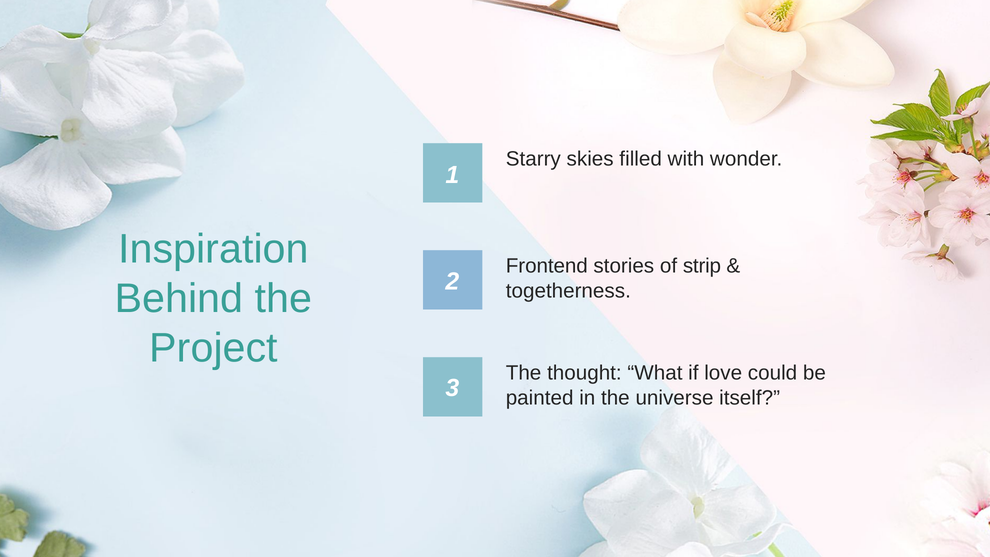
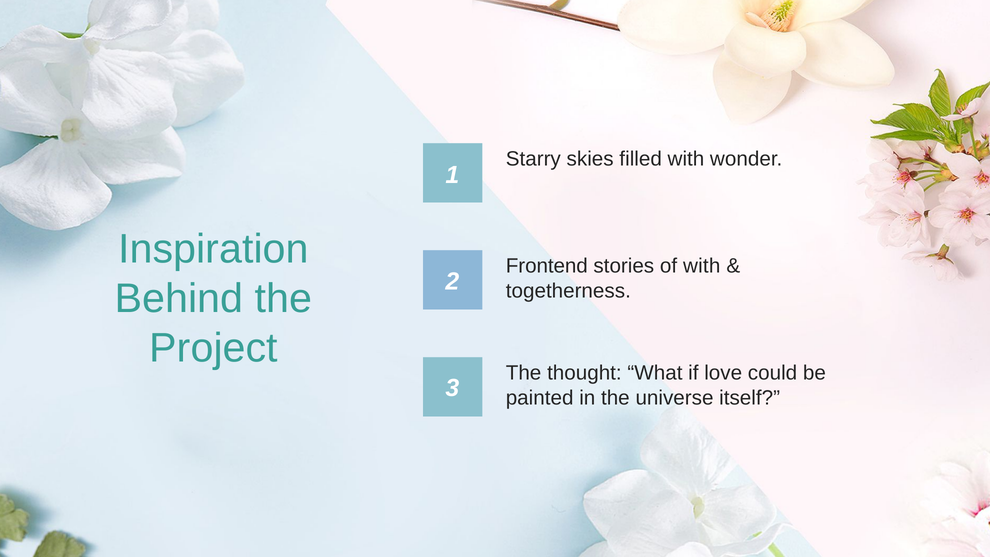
of strip: strip -> with (702, 266)
